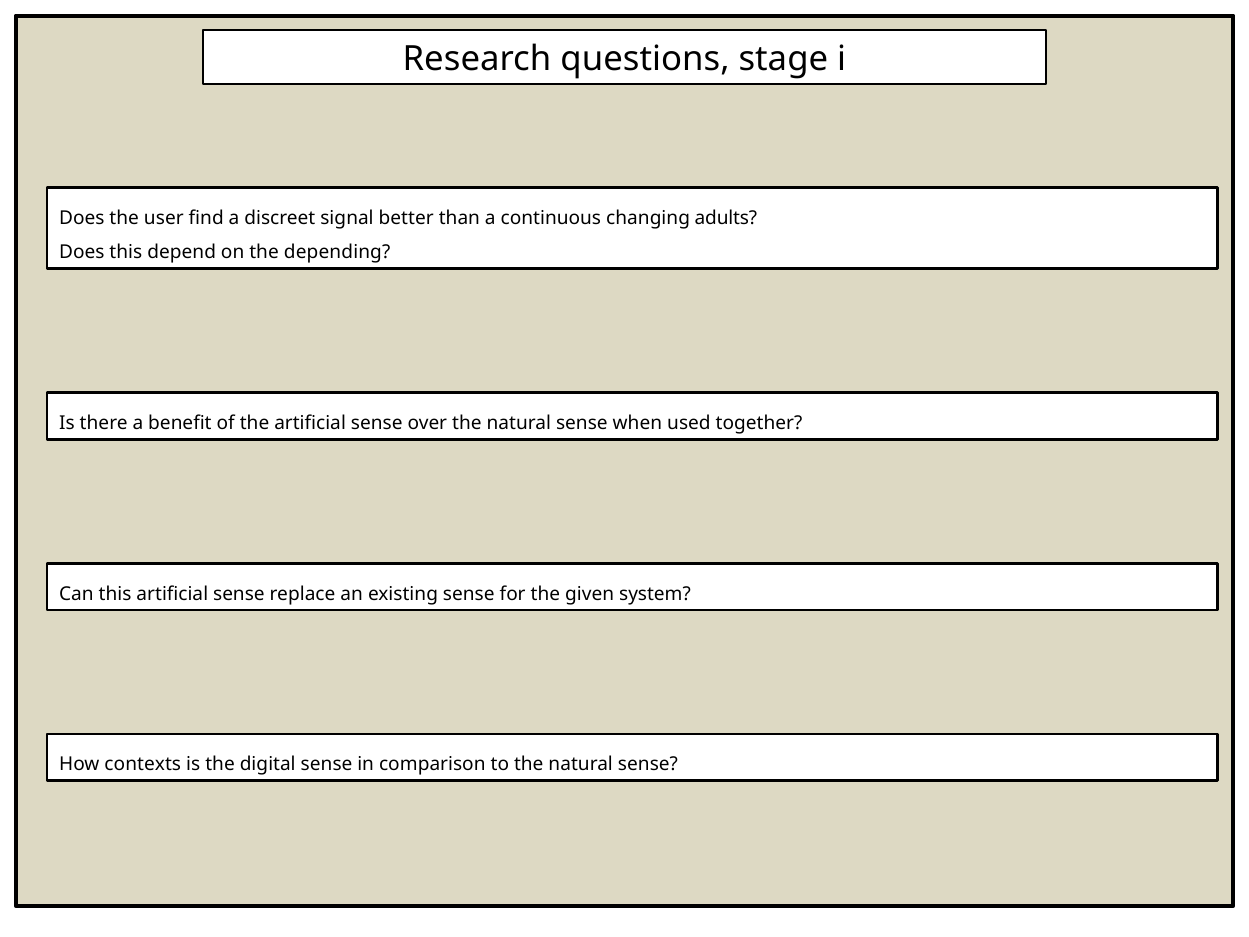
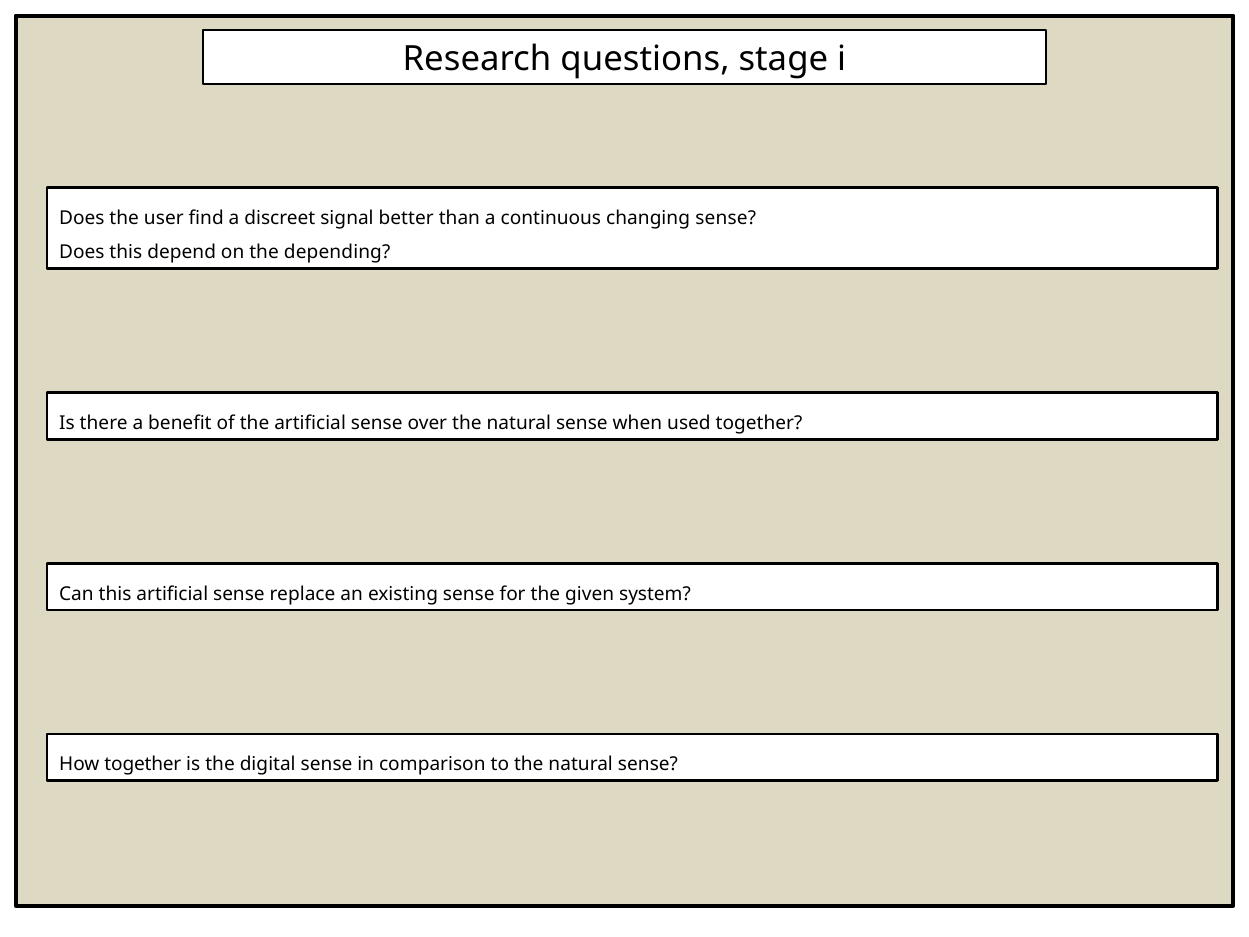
changing adults: adults -> sense (726, 218)
How contexts: contexts -> together (143, 764)
